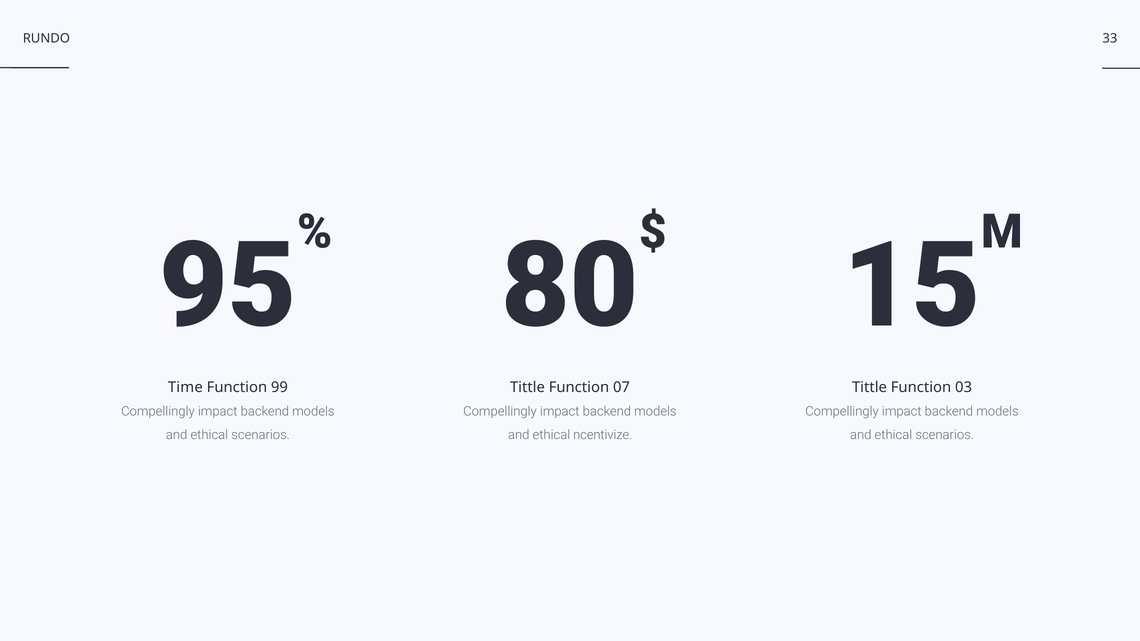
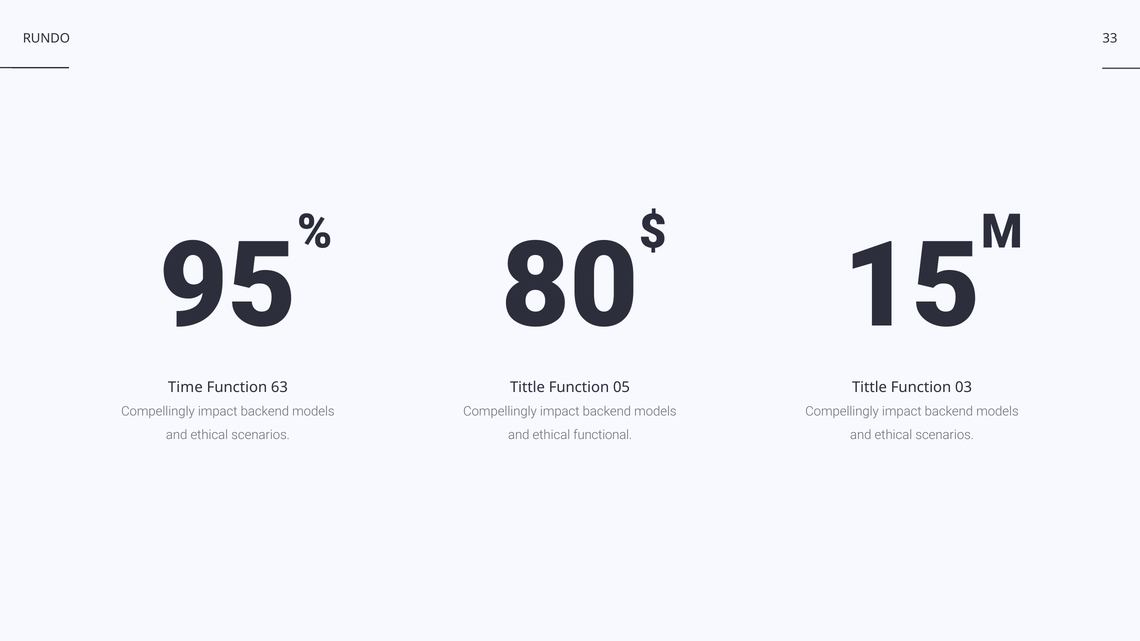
99: 99 -> 63 (279, 387)
07: 07 -> 05 (622, 387)
ncentivize: ncentivize -> functional (603, 435)
